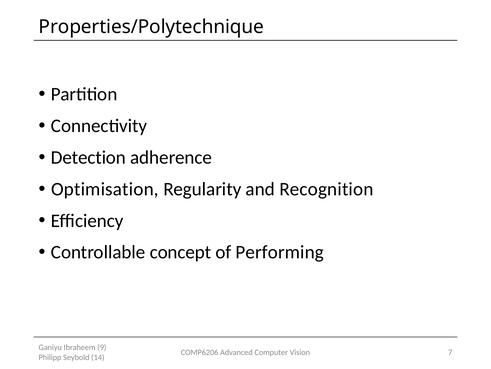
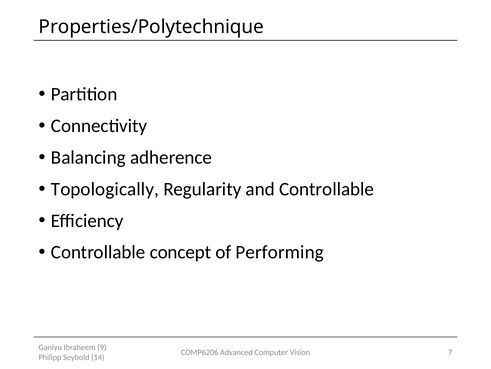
Detection: Detection -> Balancing (88, 157)
Optimisation: Optimisation -> Topologically (105, 189)
and Recognition: Recognition -> Controllable (327, 189)
